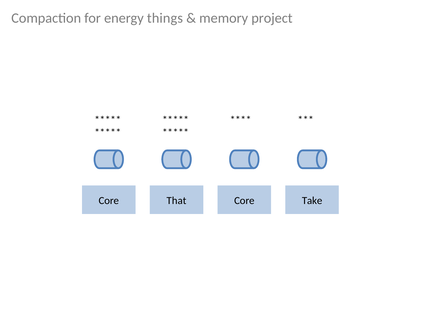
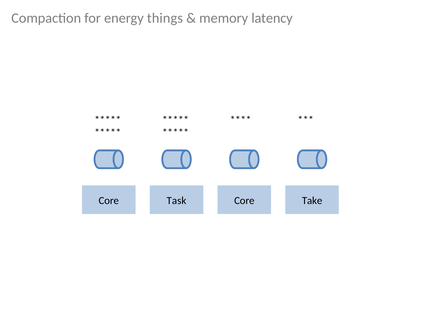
project: project -> latency (272, 18)
That: That -> Task (176, 200)
